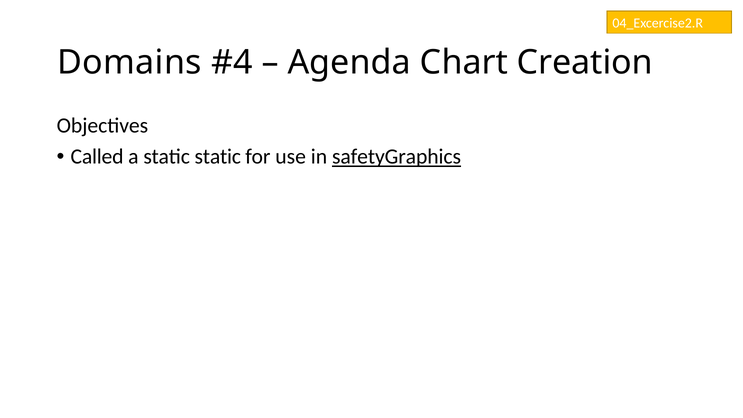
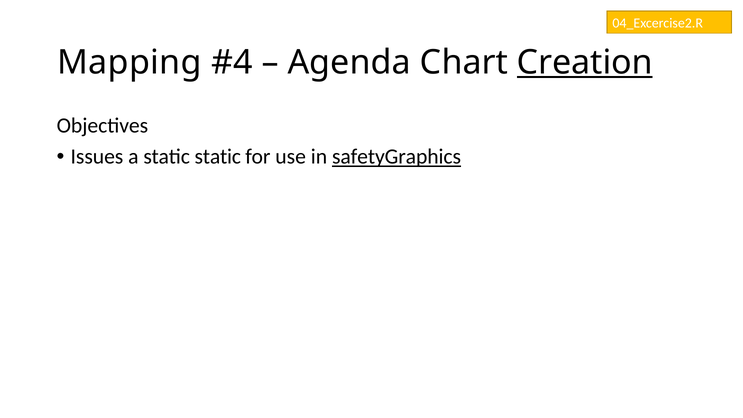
Domains: Domains -> Mapping (129, 62)
Creation underline: none -> present (585, 62)
Called: Called -> Issues (97, 157)
